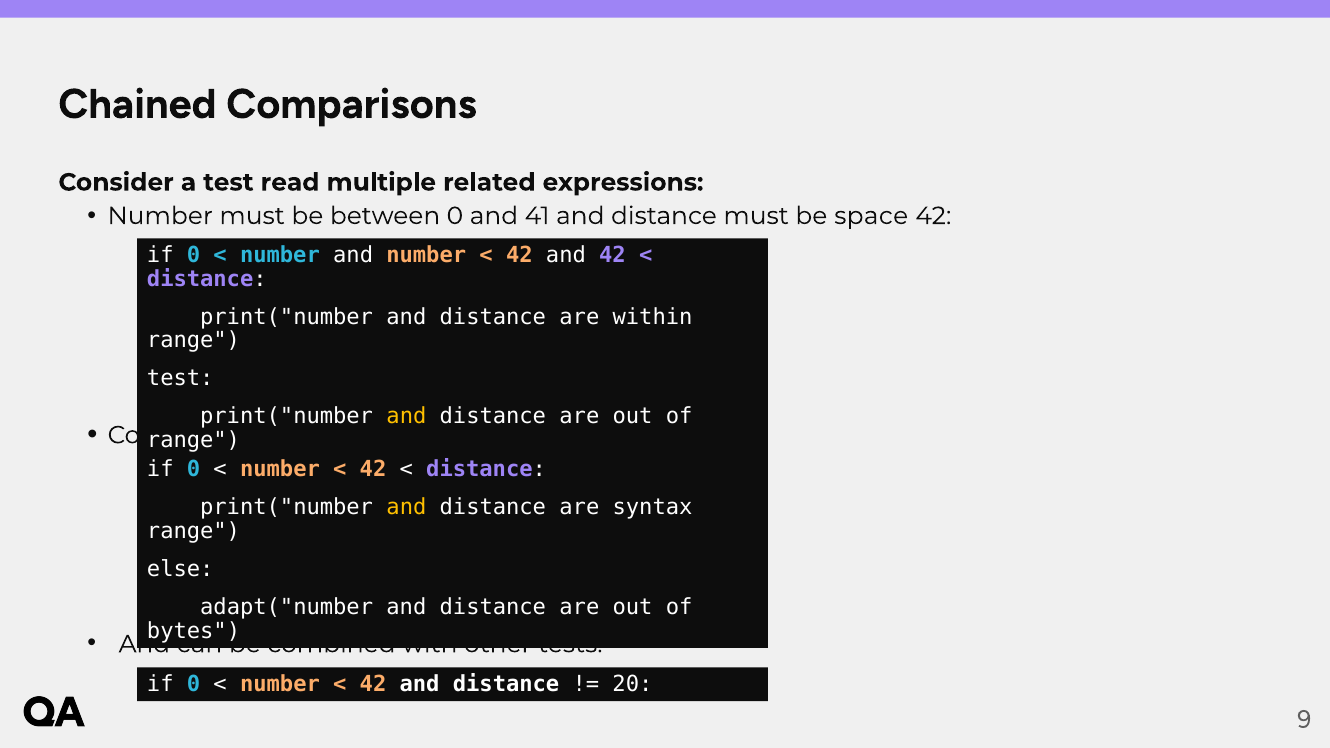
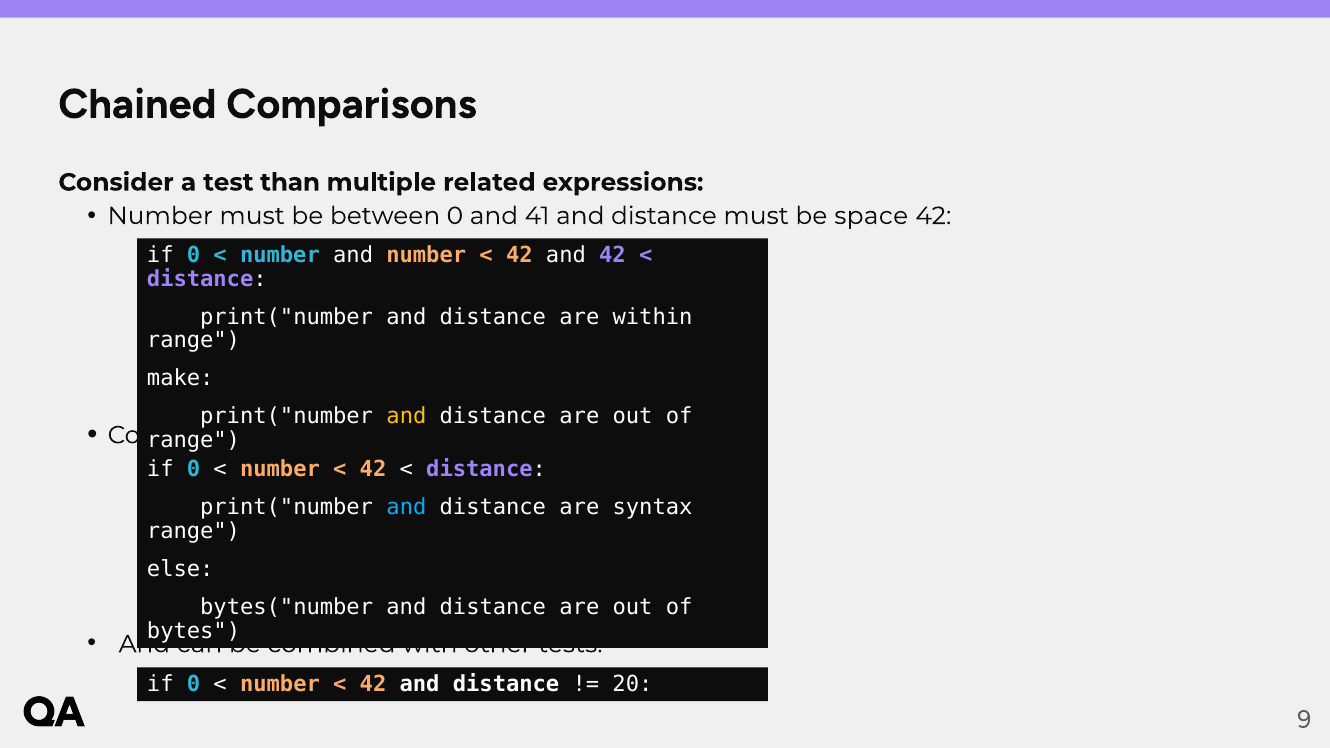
read: read -> than (290, 182)
test: test -> make (180, 378)
and colour: yellow -> light blue (406, 508)
adapt("number: adapt("number -> bytes("number (287, 607)
